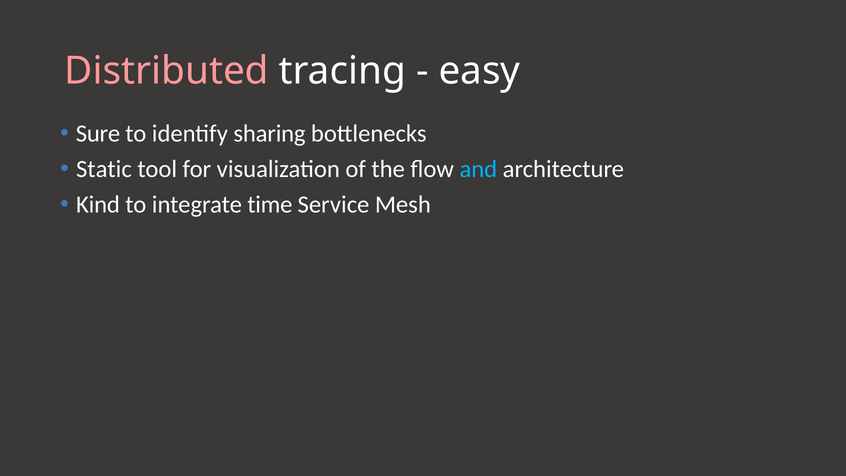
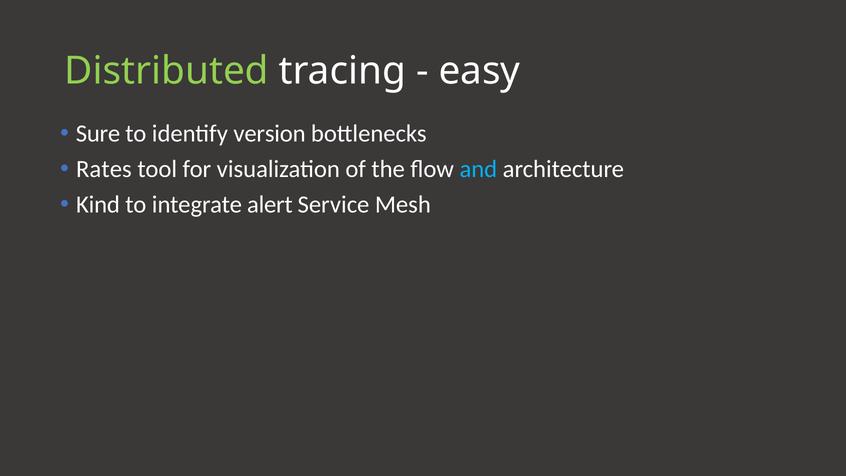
Distributed colour: pink -> light green (167, 71)
sharing: sharing -> version (270, 134)
Static: Static -> Rates (104, 169)
time: time -> alert (270, 204)
